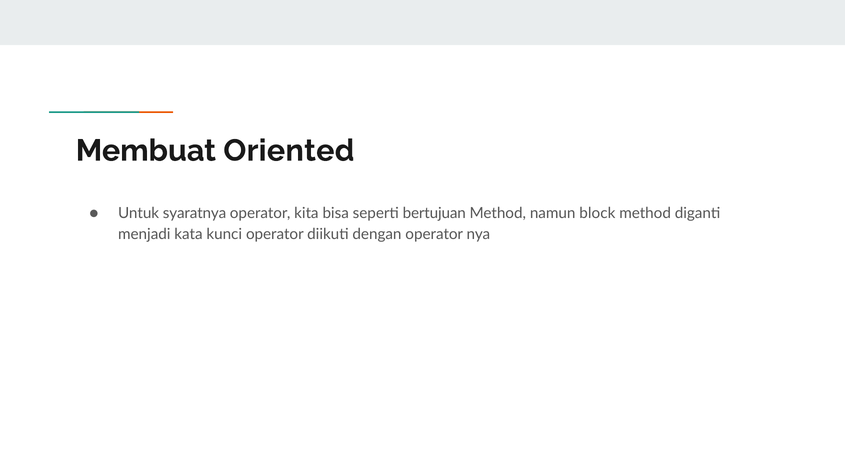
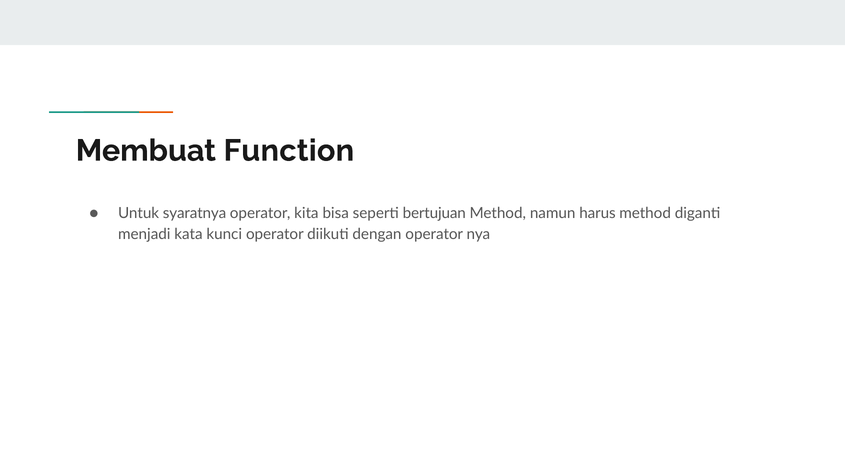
Oriented: Oriented -> Function (289, 151)
block: block -> harus (597, 214)
